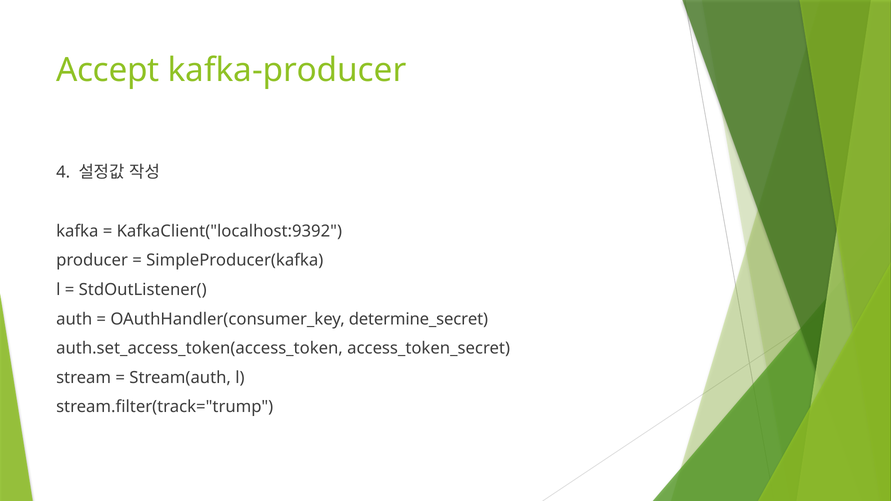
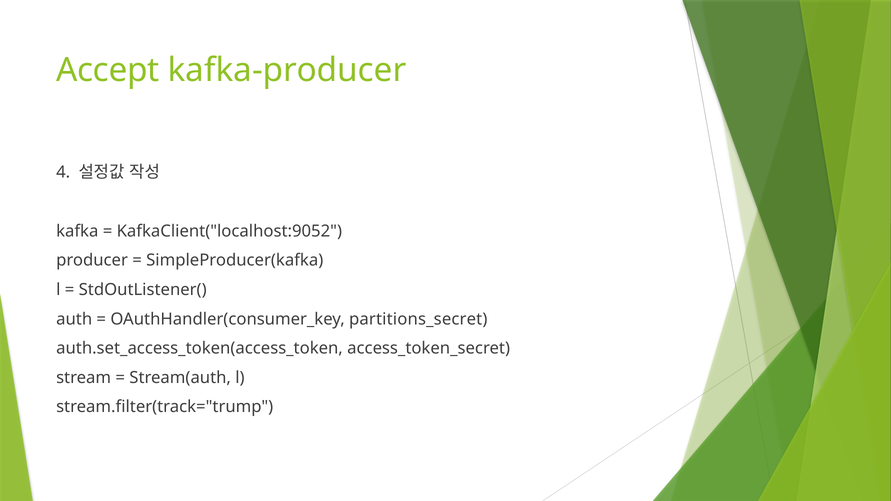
KafkaClient("localhost:9392: KafkaClient("localhost:9392 -> KafkaClient("localhost:9052 (229, 231)
determine_secret: determine_secret -> partitions_secret (418, 319)
